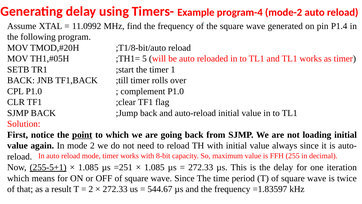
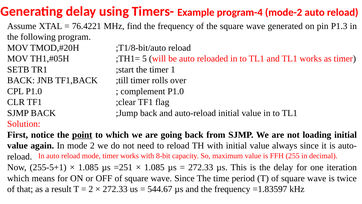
11.0992: 11.0992 -> 76.4221 (87, 26)
P1.4: P1.4 -> P1.3 (339, 26)
255-5+1 underline: present -> none (48, 167)
